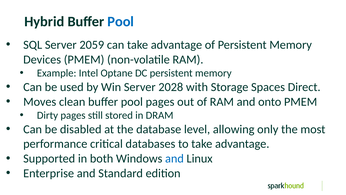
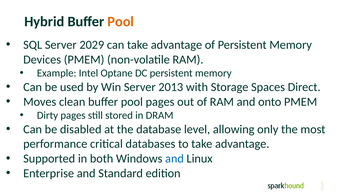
Pool colour: blue -> orange (121, 22)
2059: 2059 -> 2029 (92, 45)
2028: 2028 -> 2013 (171, 87)
